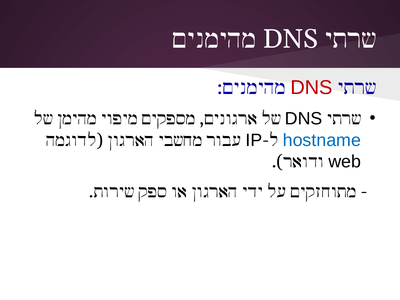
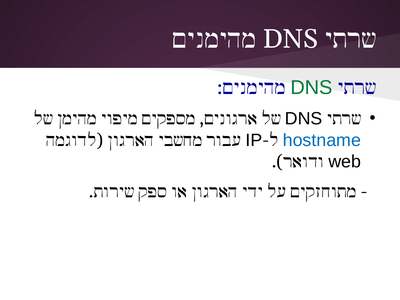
DNS colour: red -> green (311, 87)
